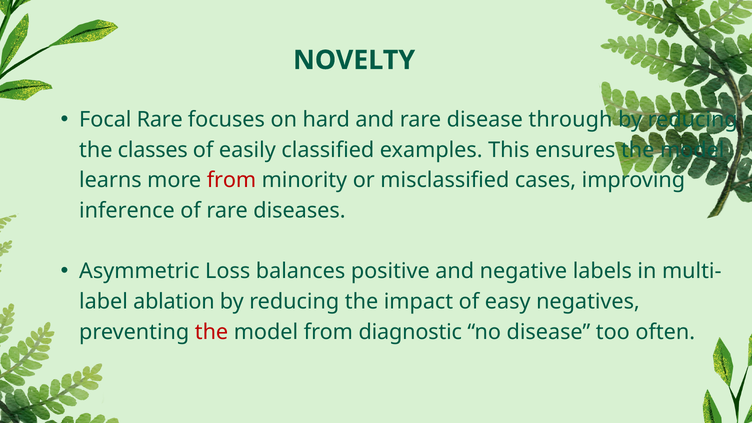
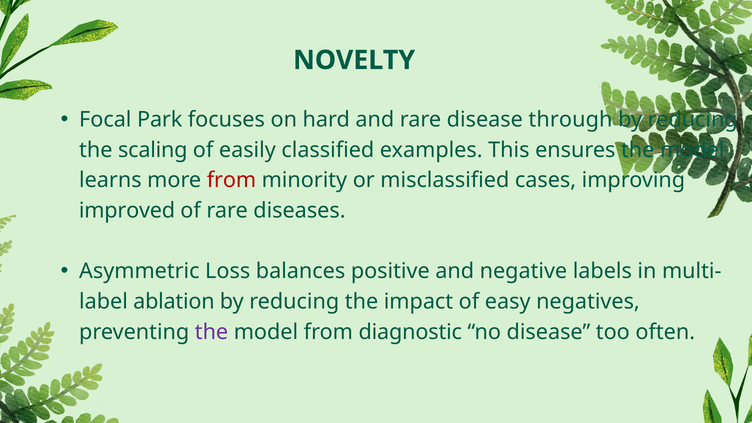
Focal Rare: Rare -> Park (160, 120)
classes: classes -> scaling (153, 150)
inference: inference -> improved (127, 211)
the colour: red -> purple (212, 332)
